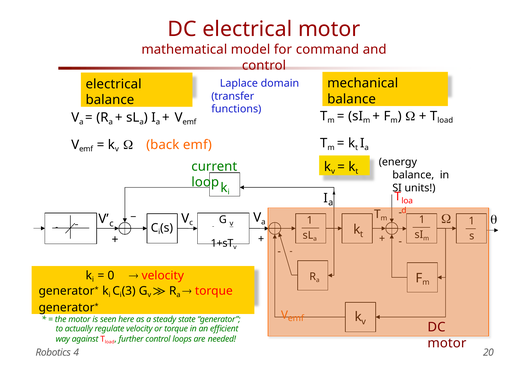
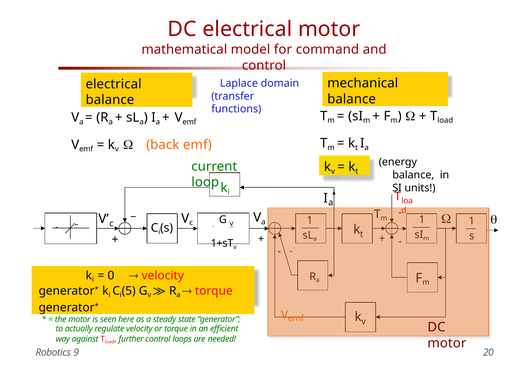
3: 3 -> 5 (129, 291)
4: 4 -> 9 (76, 353)
